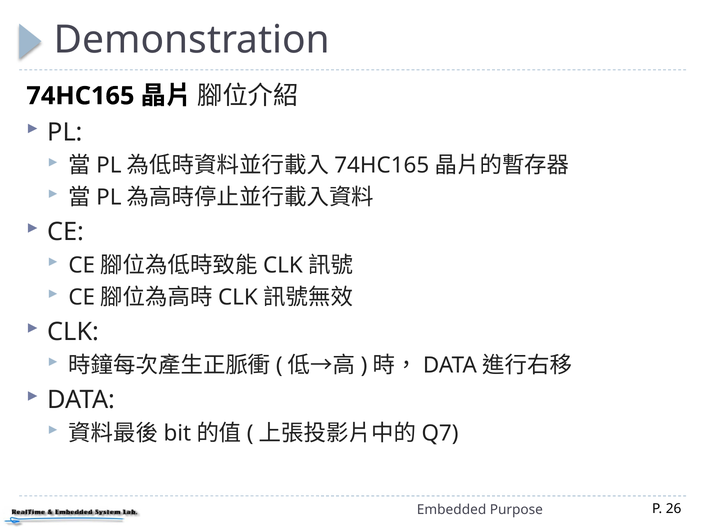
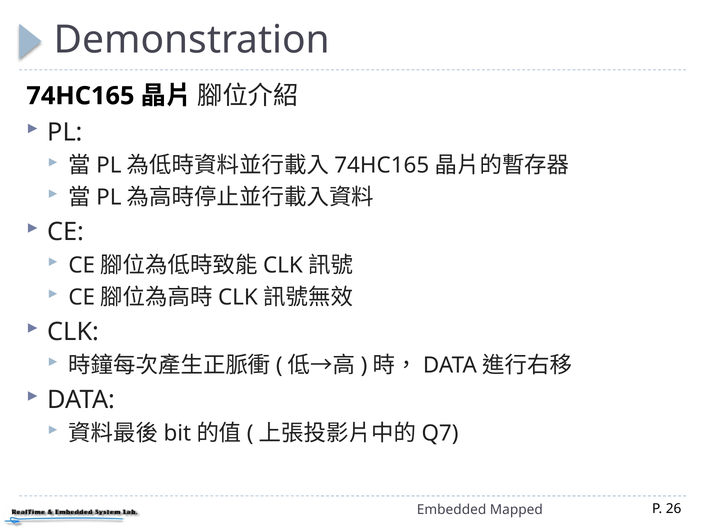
Purpose: Purpose -> Mapped (516, 509)
